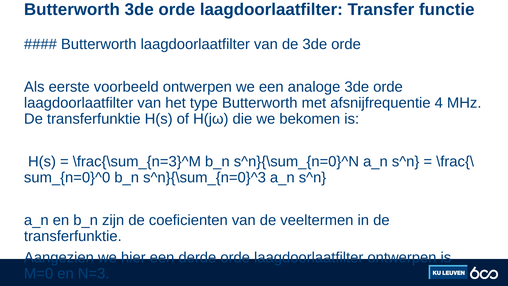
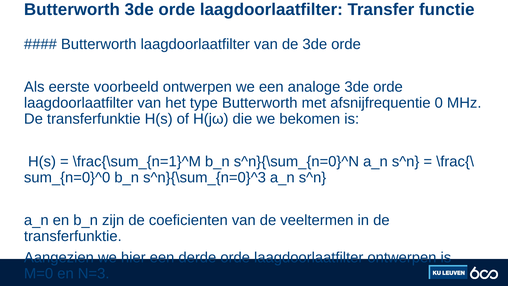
4: 4 -> 0 (439, 103)
\frac{\sum_{n=3}^M: \frac{\sum_{n=3}^M -> \frac{\sum_{n=1}^M (137, 161)
